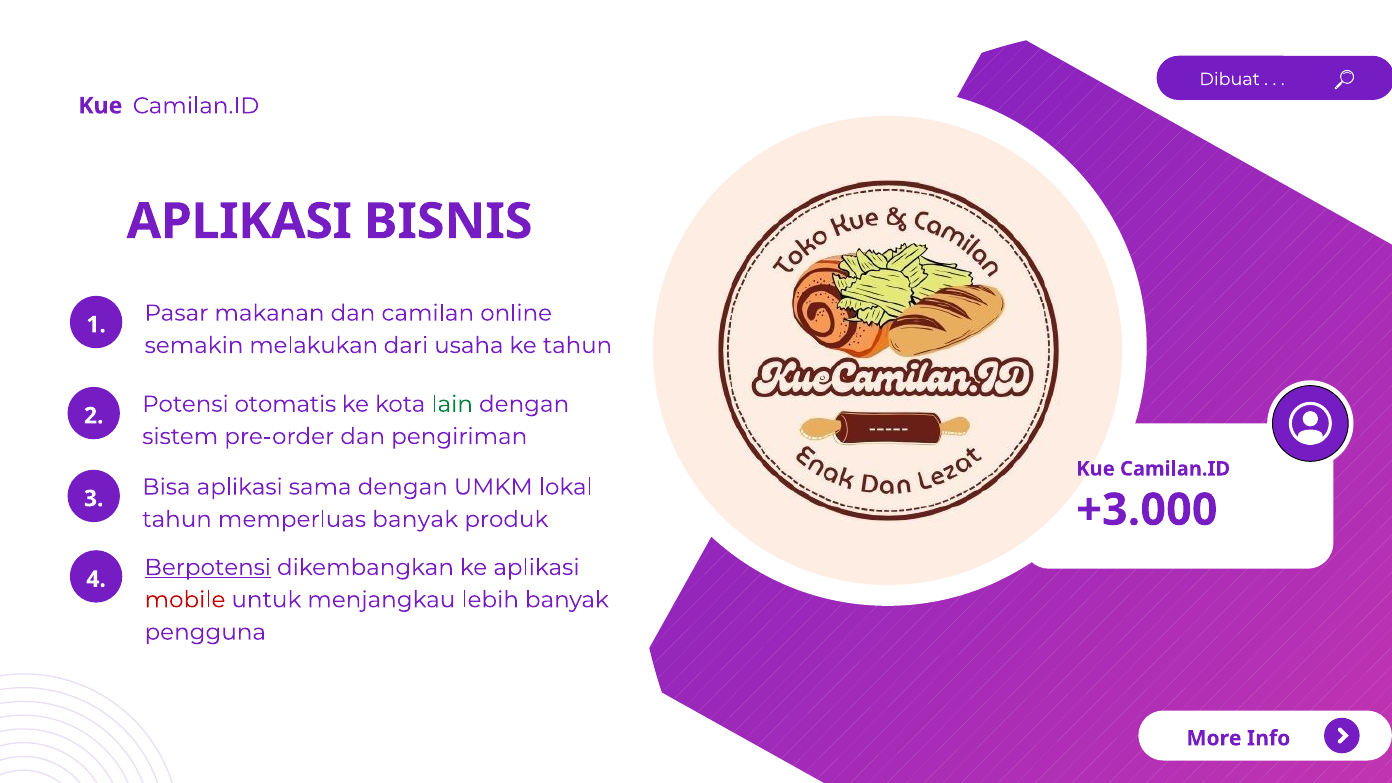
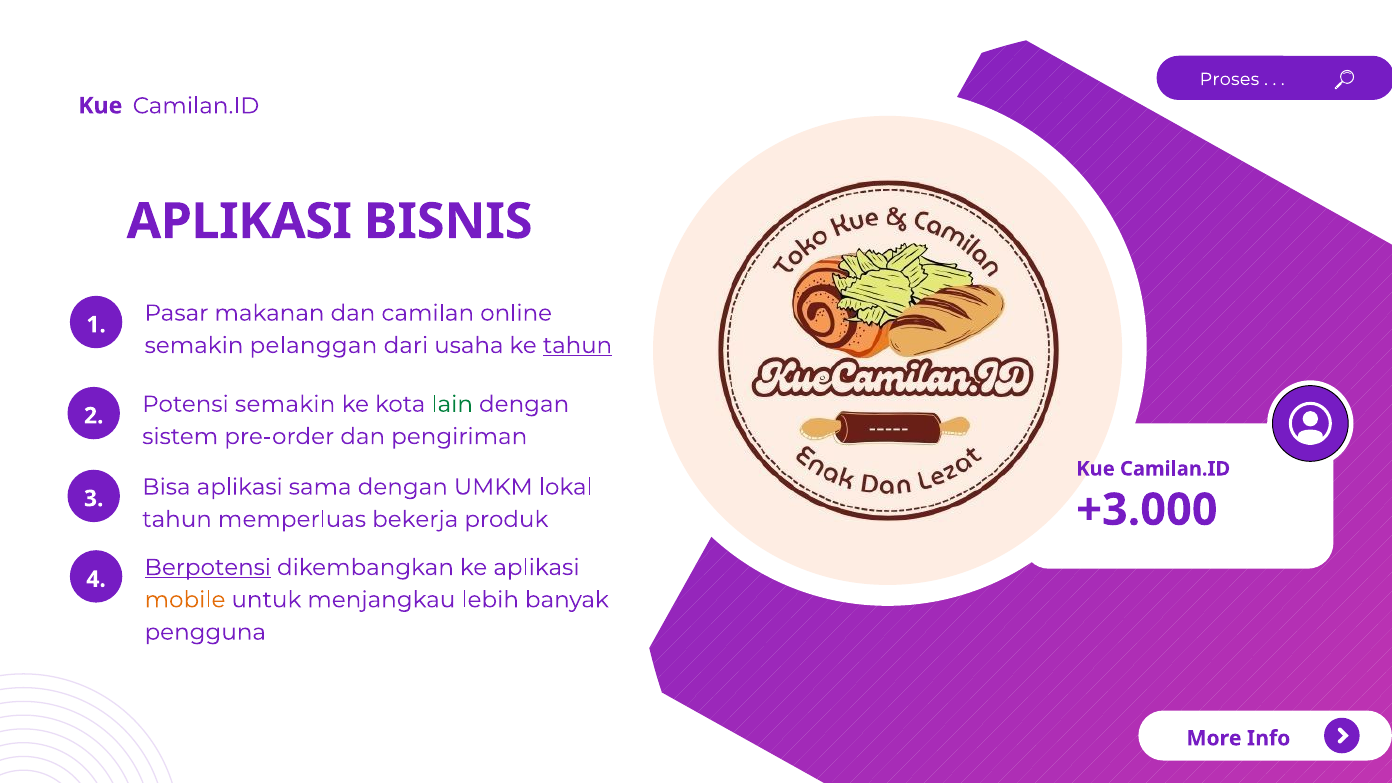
Dibuat: Dibuat -> Proses (1229, 79)
melakukan: melakukan -> pelanggan (313, 345)
tahun underline: none -> present (577, 345)
Potensi otomatis: otomatis -> semakin (285, 404)
memperluas banyak: banyak -> bekerja (415, 519)
mobile colour: red -> orange (185, 600)
